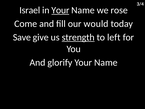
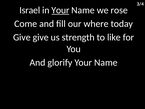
would: would -> where (96, 24)
Save: Save -> Give (22, 37)
strength underline: present -> none (78, 37)
left: left -> like (114, 37)
